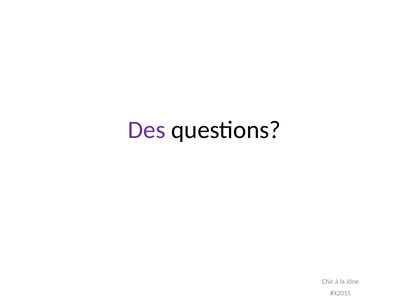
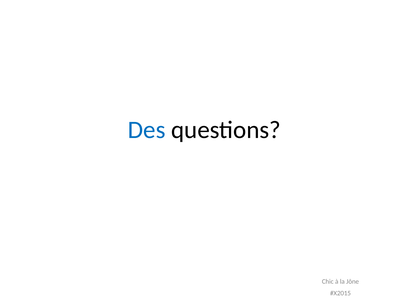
Des colour: purple -> blue (147, 130)
